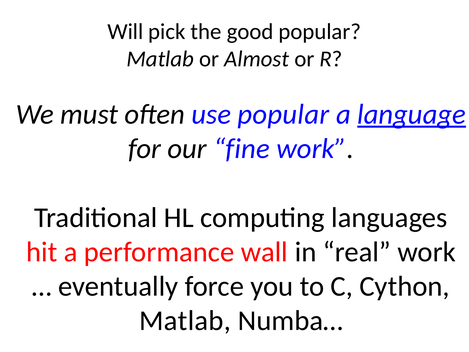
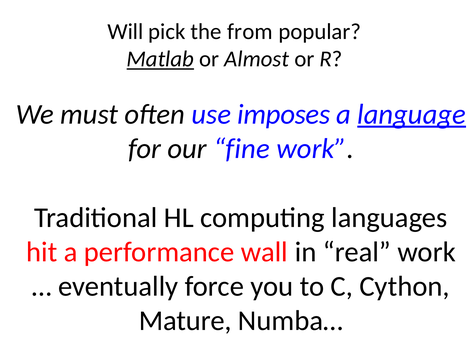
good: good -> from (250, 32)
Matlab underline: none -> present (160, 59)
use popular: popular -> imposes (284, 114)
Matlab: Matlab -> Mature (185, 321)
